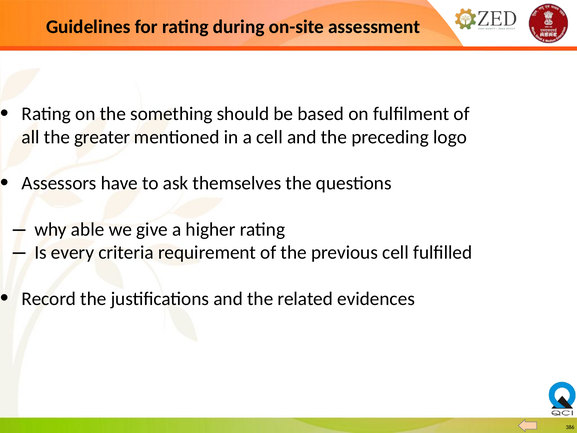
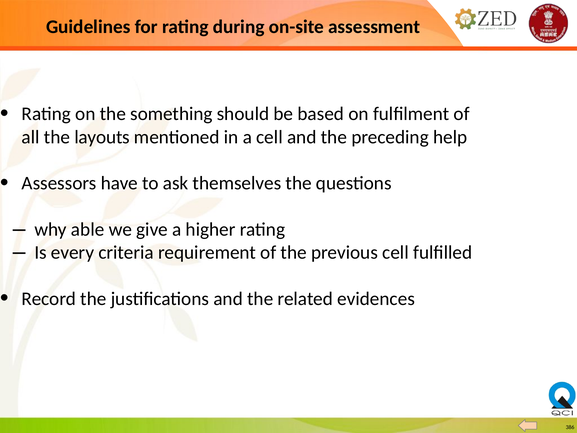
greater: greater -> layouts (102, 137)
logo: logo -> help (450, 137)
